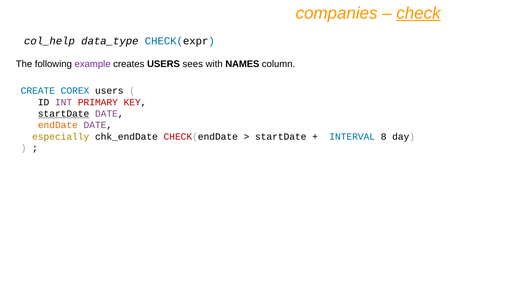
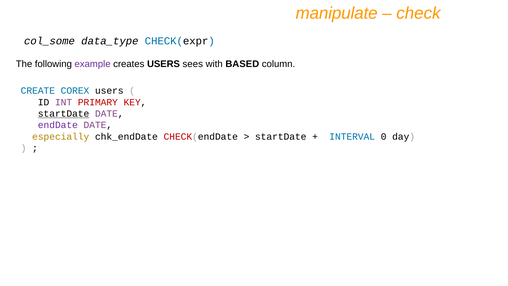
companies: companies -> manipulate (337, 13)
check underline: present -> none (418, 13)
col_help: col_help -> col_some (49, 41)
NAMES: NAMES -> BASED (242, 64)
endDate colour: orange -> purple (58, 125)
8: 8 -> 0 (384, 136)
